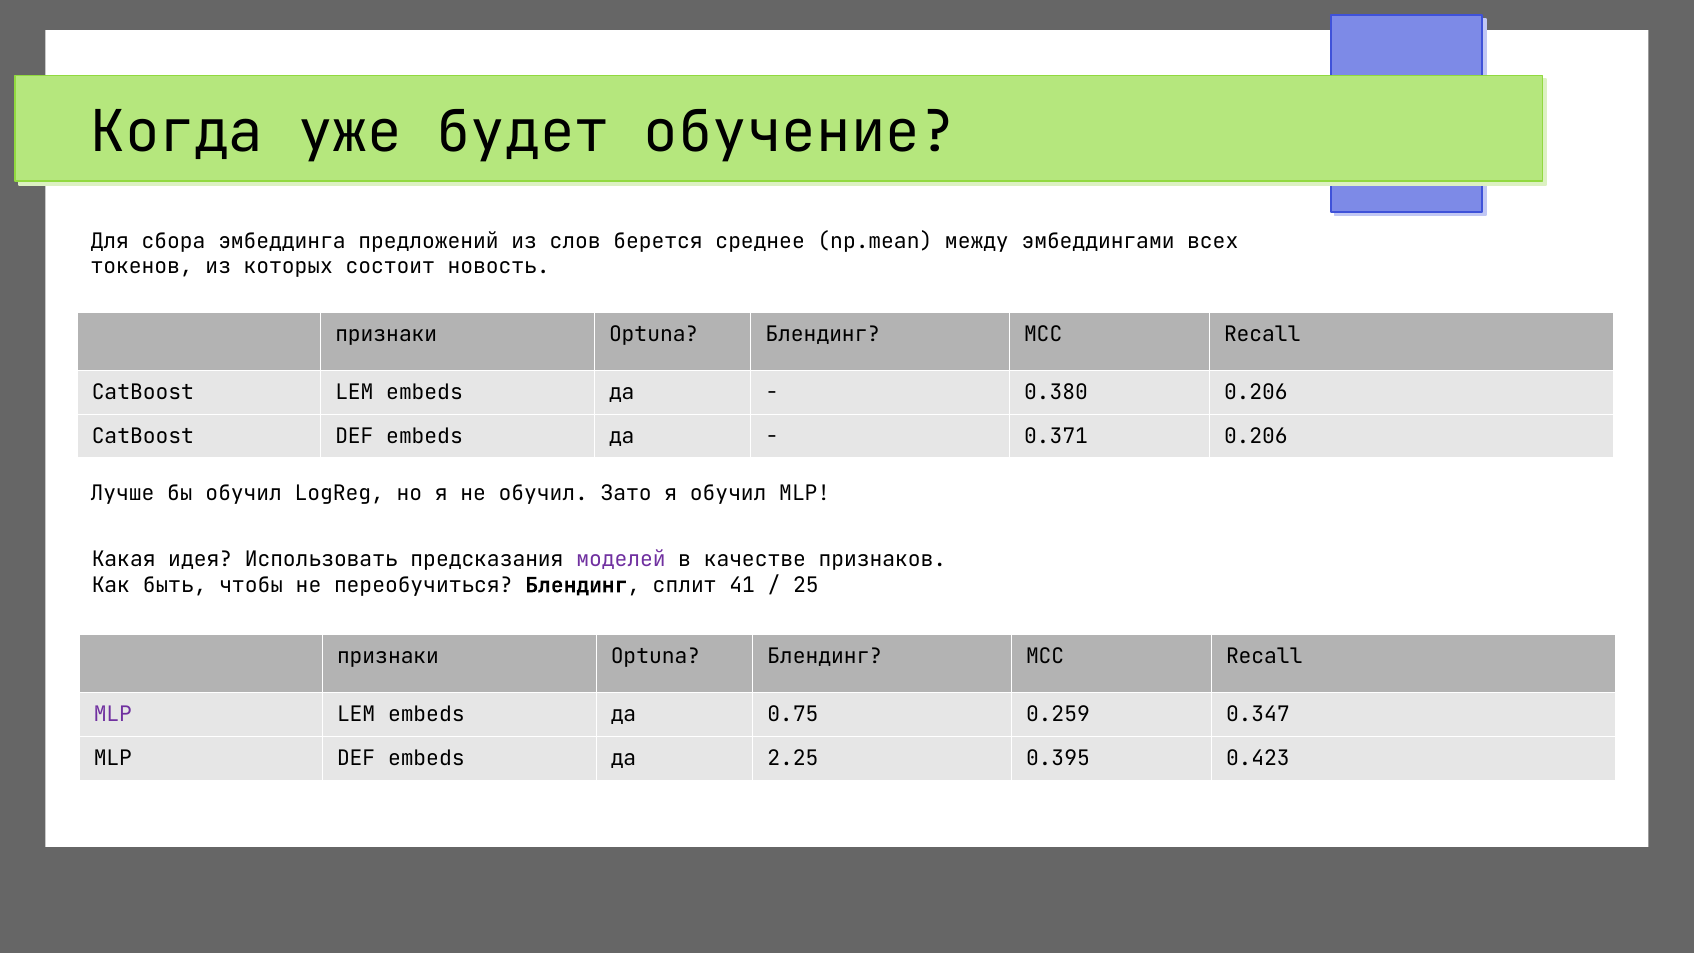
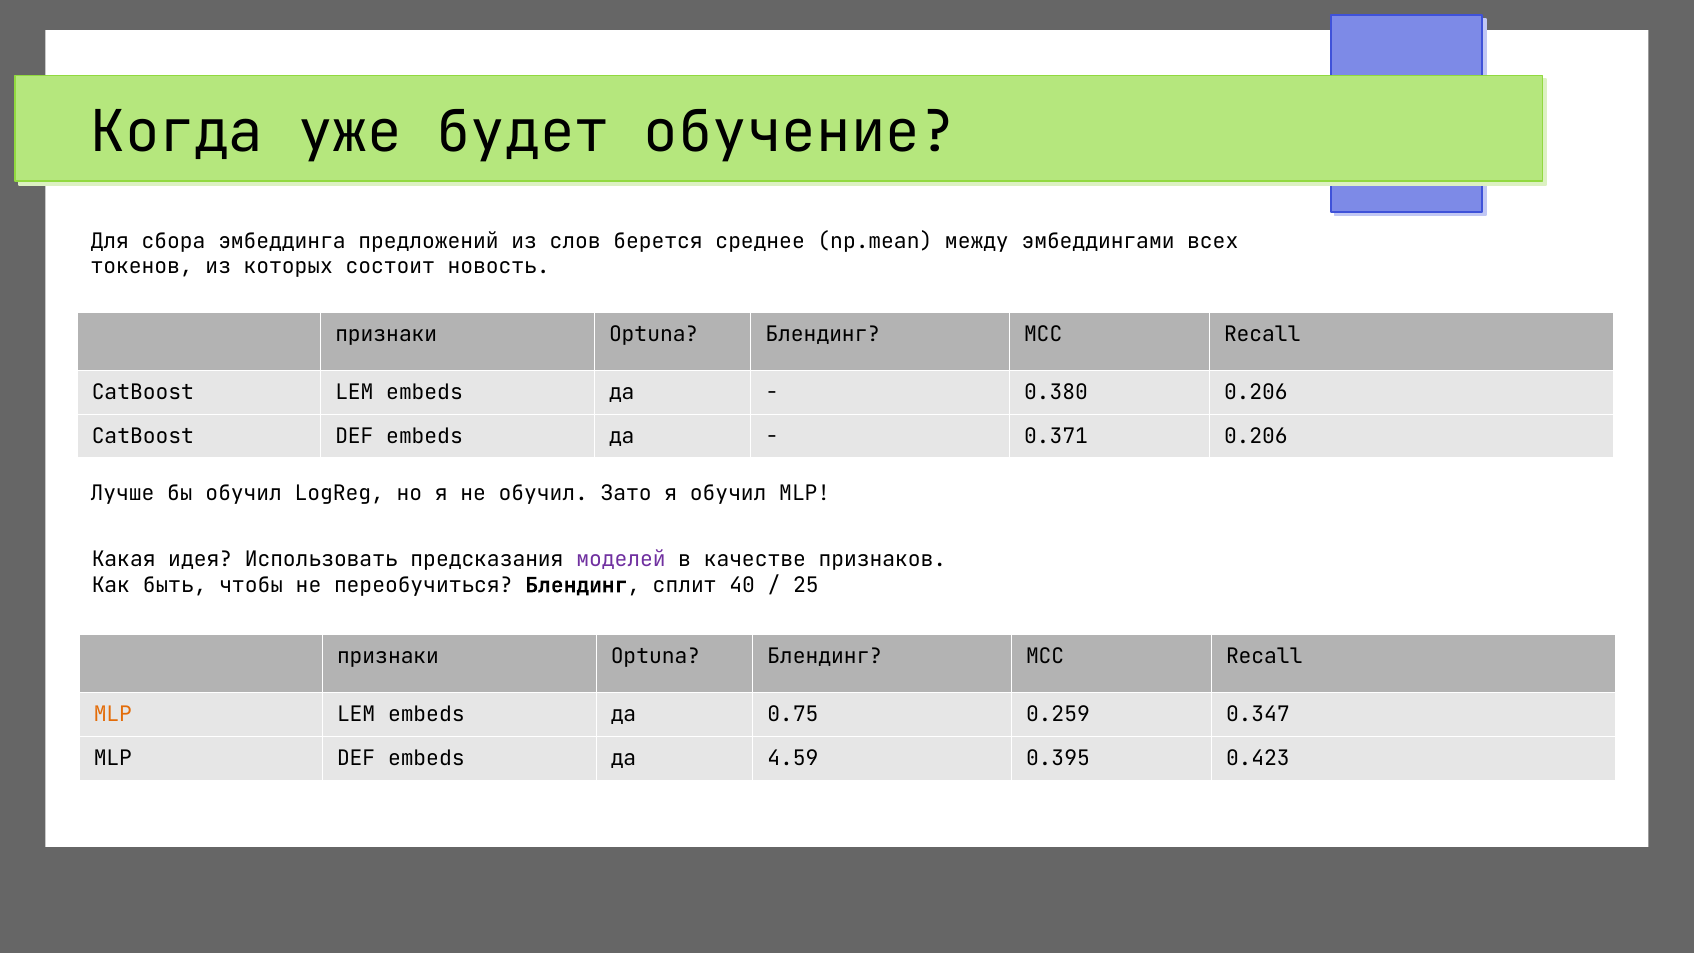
41: 41 -> 40 (742, 585)
MLP colour: purple -> orange (113, 715)
2.25: 2.25 -> 4.59 (793, 759)
